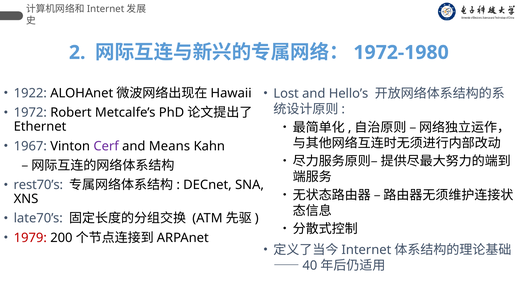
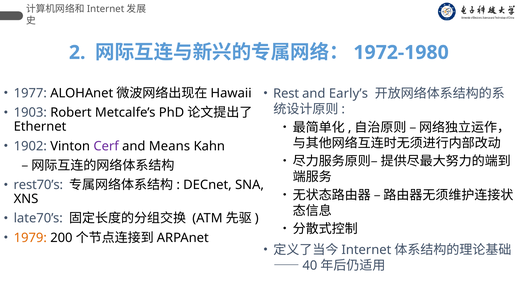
1922: 1922 -> 1977 (30, 93)
Lost: Lost -> Rest (286, 94)
Hello’s: Hello’s -> Early’s (348, 94)
1972: 1972 -> 1903 (30, 113)
1967: 1967 -> 1902 (30, 146)
1979 colour: red -> orange (30, 238)
